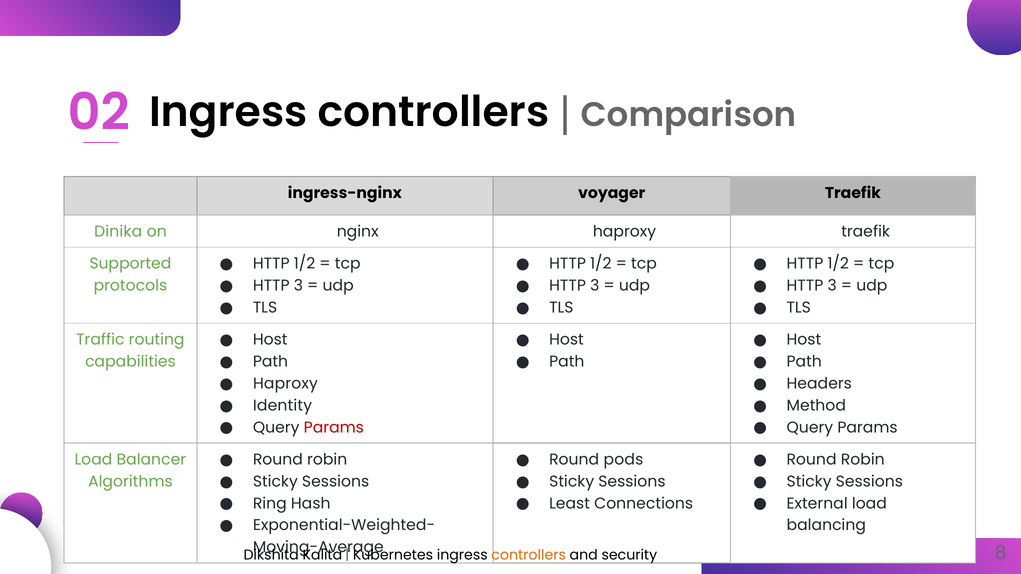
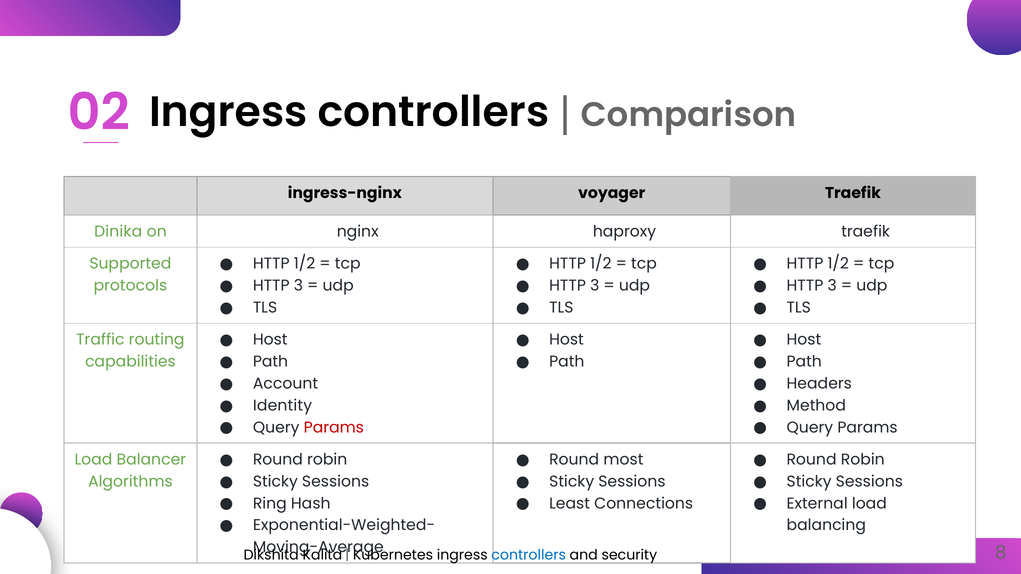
Haproxy: Haproxy -> Account (286, 384)
pods: pods -> most (623, 460)
controllers colour: orange -> blue (529, 555)
